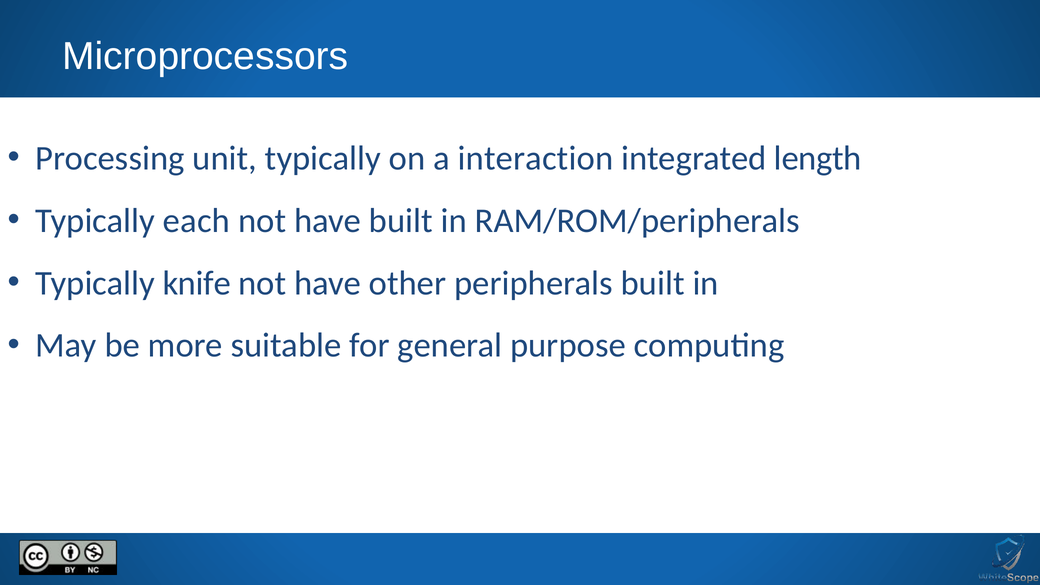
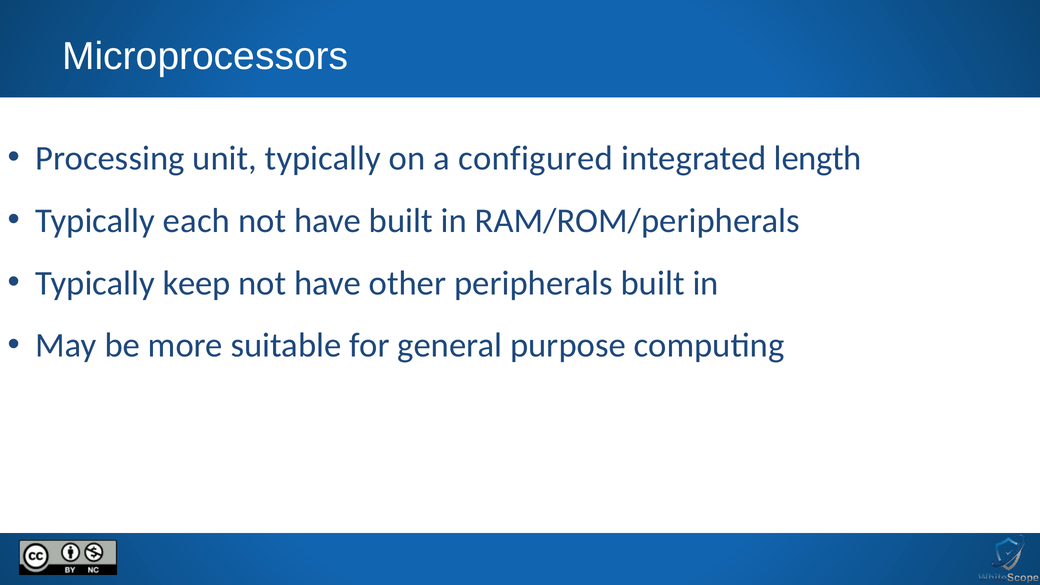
interaction: interaction -> configured (535, 158)
knife: knife -> keep (197, 283)
